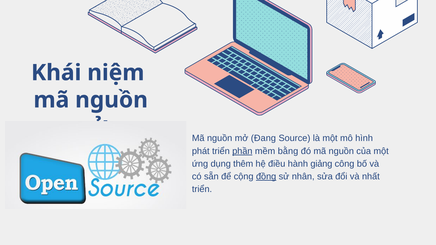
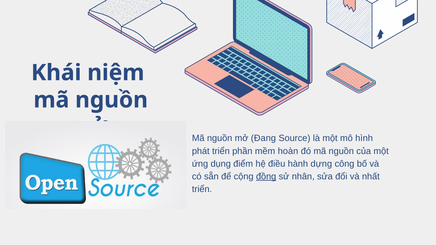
phần underline: present -> none (242, 151)
bằng: bằng -> hoàn (288, 151)
thêm: thêm -> điểm (243, 164)
giảng: giảng -> dựng (321, 164)
